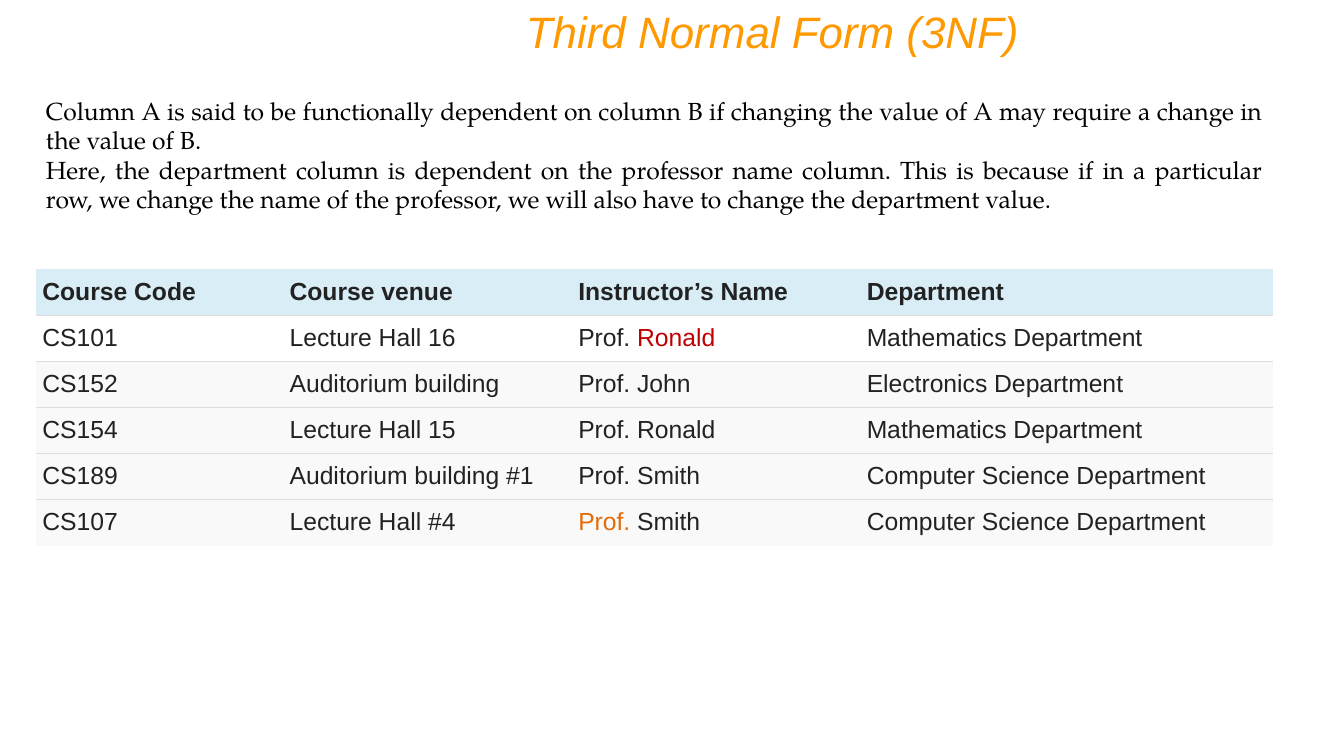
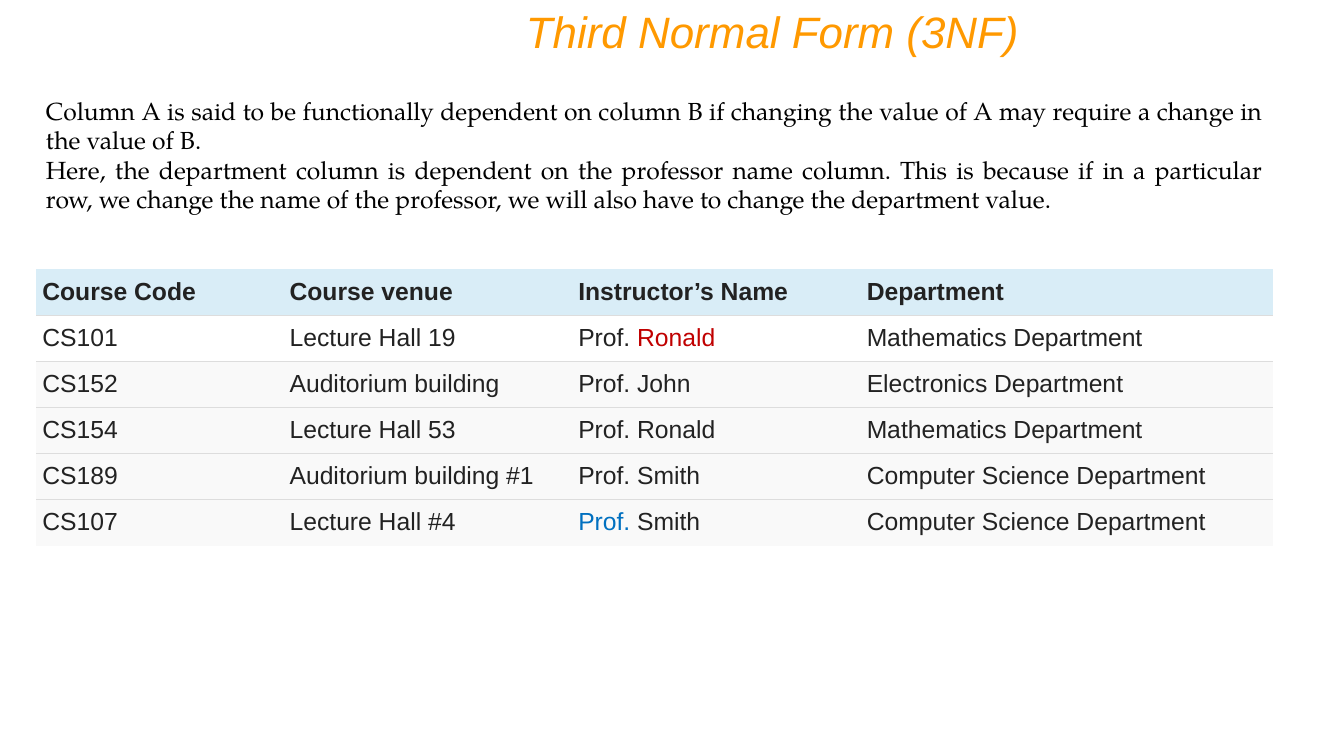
16: 16 -> 19 (442, 338)
15: 15 -> 53 (442, 430)
Prof colour: orange -> blue (604, 522)
